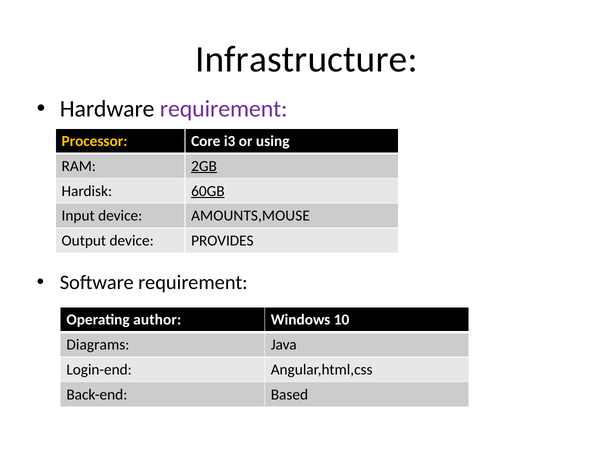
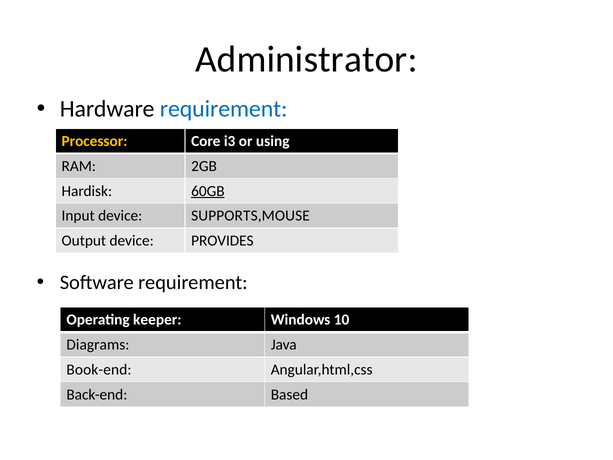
Infrastructure: Infrastructure -> Administrator (306, 59)
requirement colour: purple -> blue (224, 109)
2GB underline: present -> none (204, 166)
AMOUNTS,MOUSE: AMOUNTS,MOUSE -> SUPPORTS,MOUSE (250, 216)
author: author -> keeper (157, 320)
Login-end: Login-end -> Book-end (99, 369)
